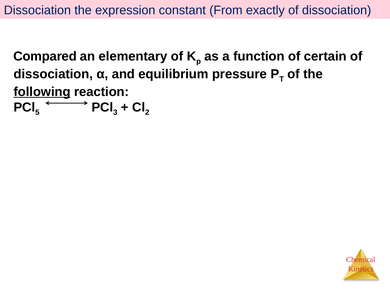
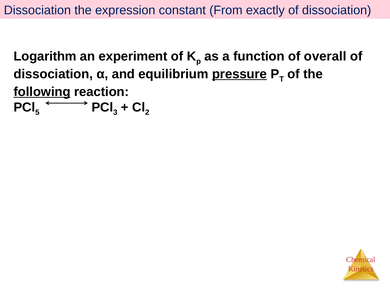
Compared: Compared -> Logarithm (45, 56)
elementary: elementary -> experiment (133, 56)
certain: certain -> overall (325, 56)
pressure underline: none -> present (240, 74)
